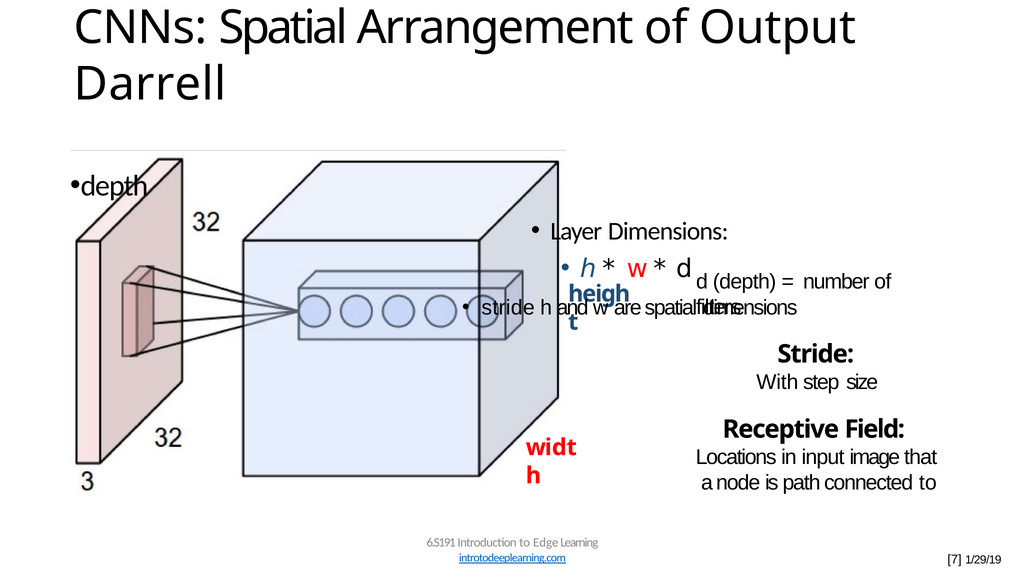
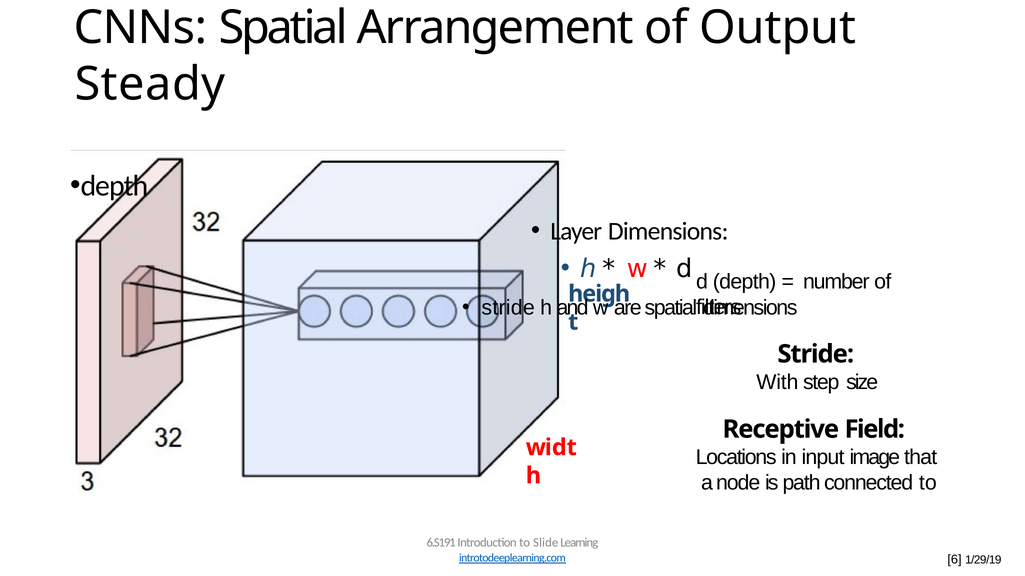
Darrell: Darrell -> Steady (150, 84)
Edge: Edge -> Slide (546, 543)
7: 7 -> 6 (955, 560)
